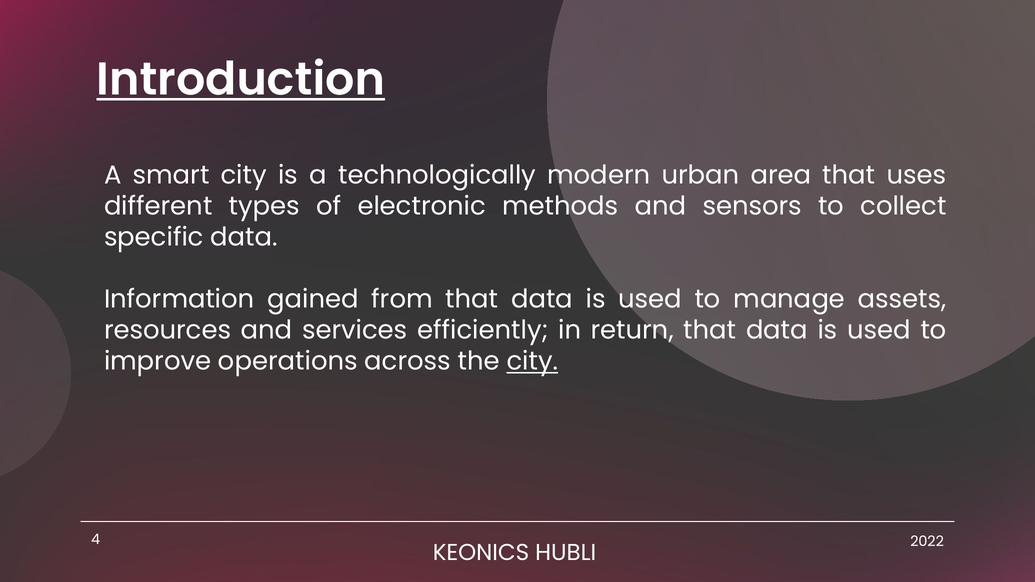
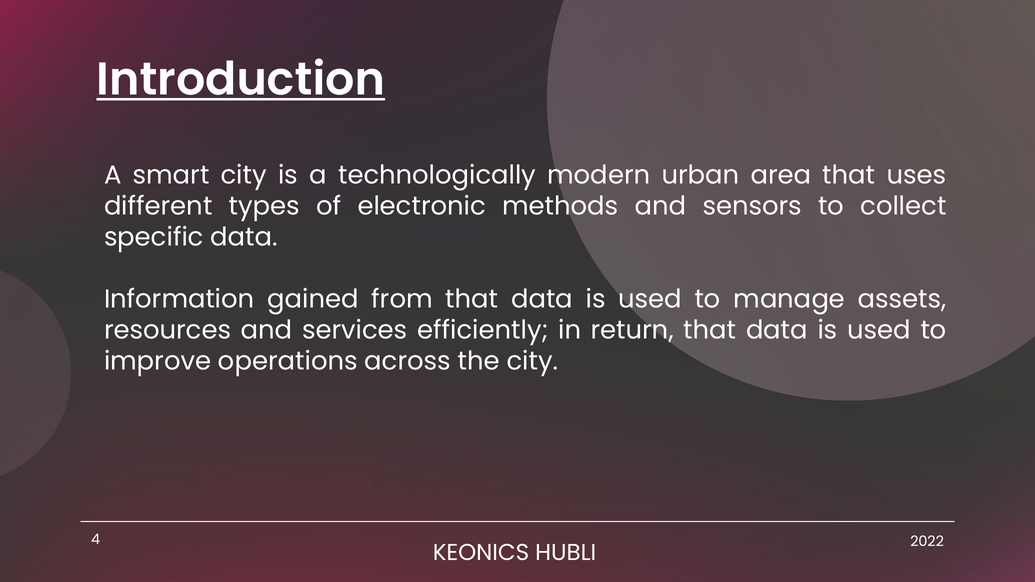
city underline: present -> none (532, 362)
